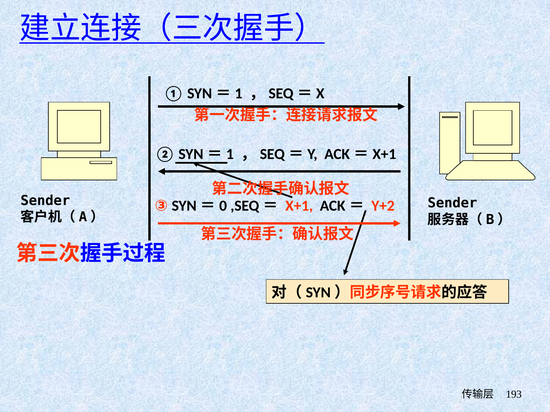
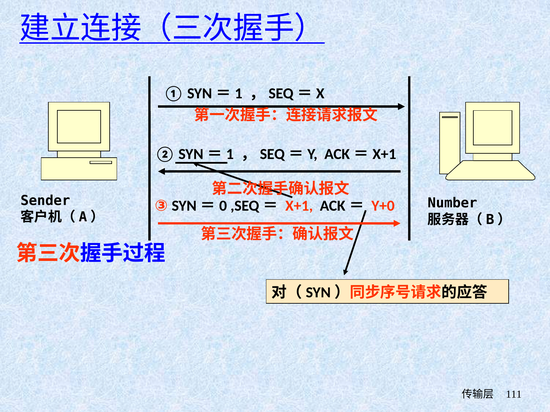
Sender: Sender -> Number (452, 203)
Y+2: Y+2 -> Y+0 (383, 206)
193: 193 -> 111 (514, 395)
